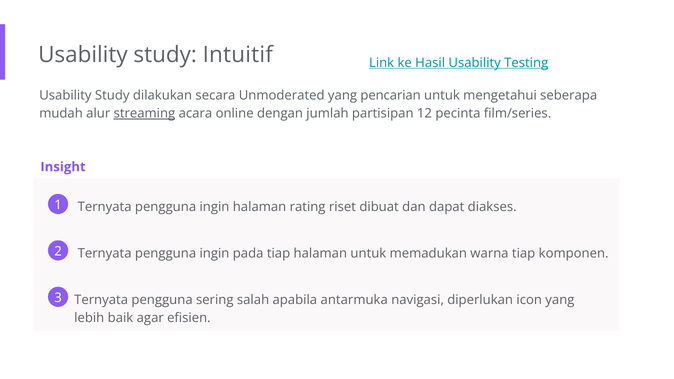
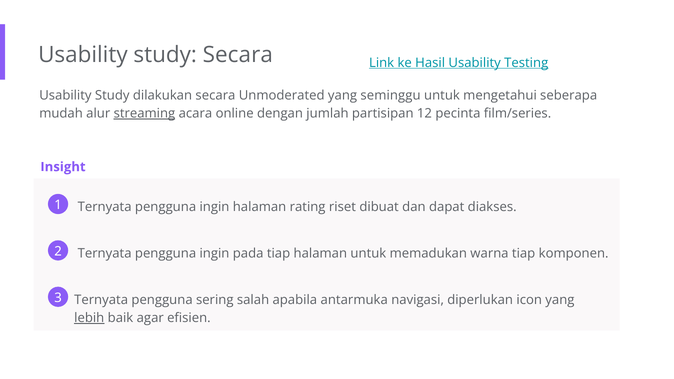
study Intuitif: Intuitif -> Secara (238, 55)
pencarian: pencarian -> seminggu (390, 95)
lebih underline: none -> present (89, 318)
